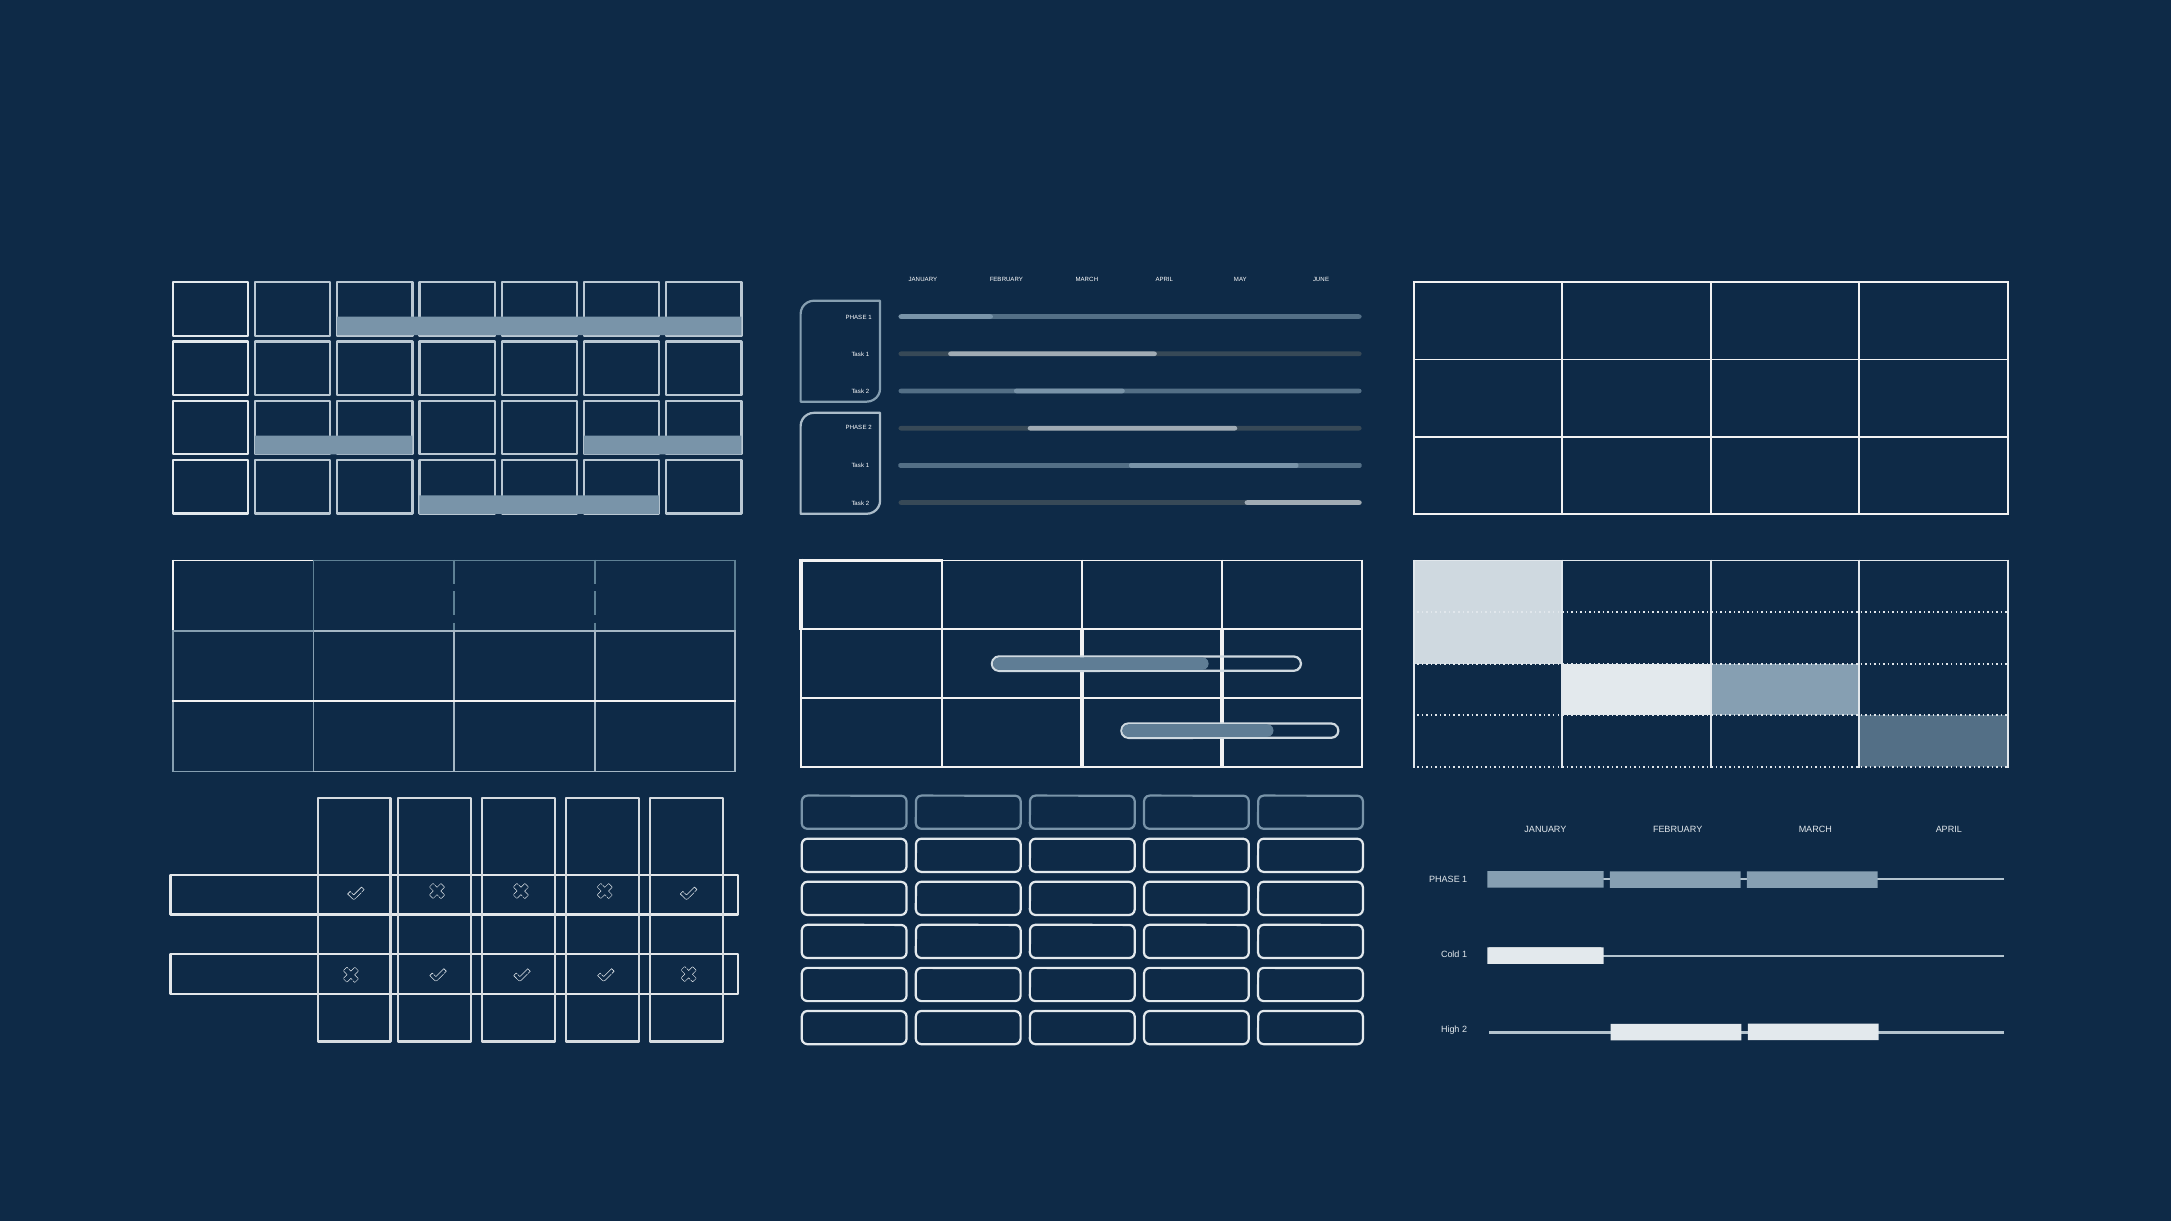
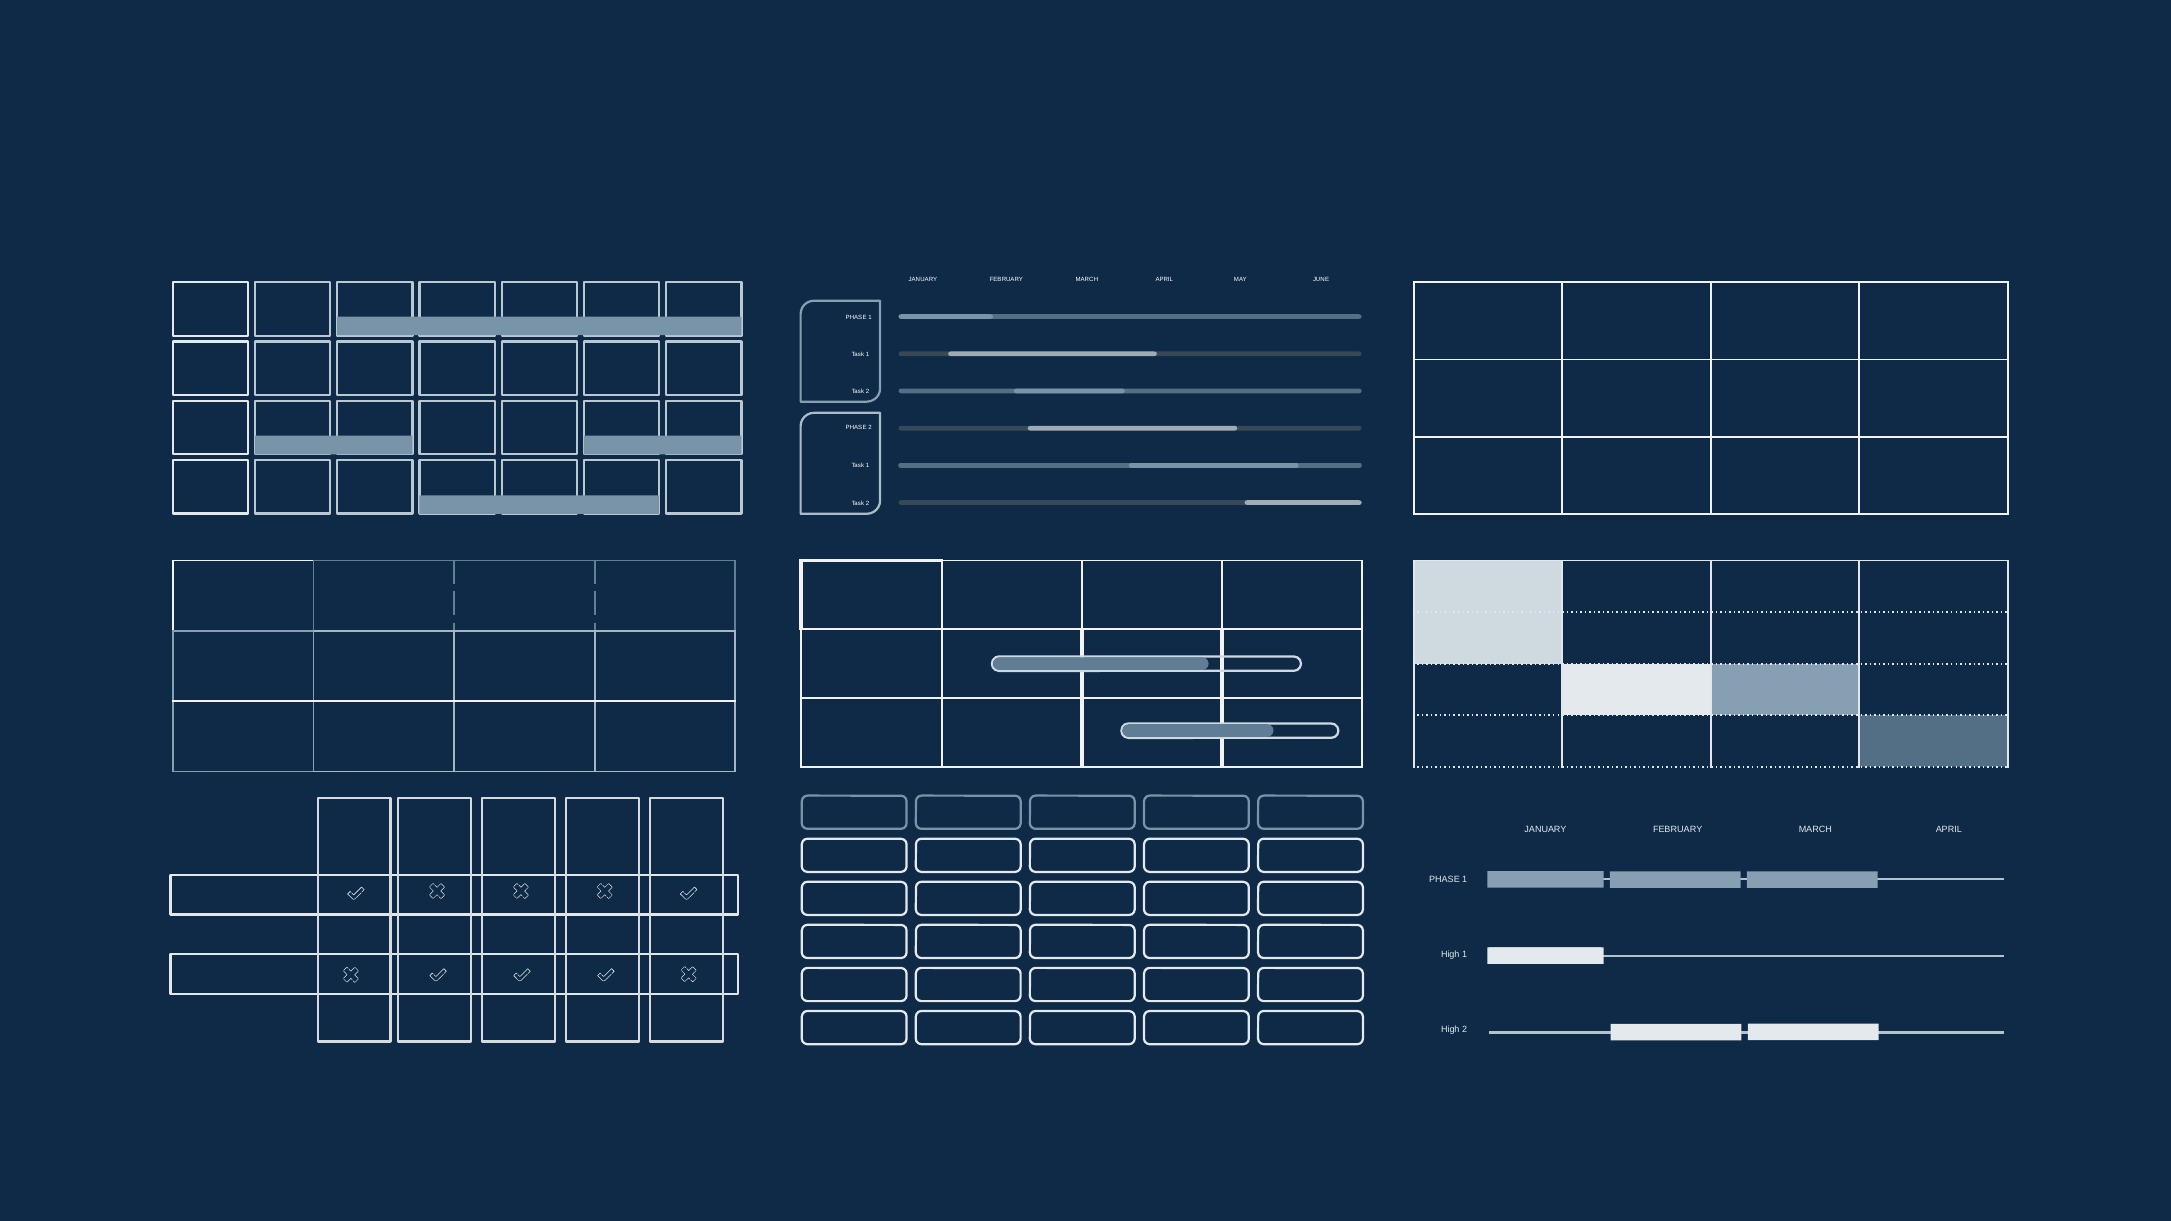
Cold: Cold -> High (1450, 955)
